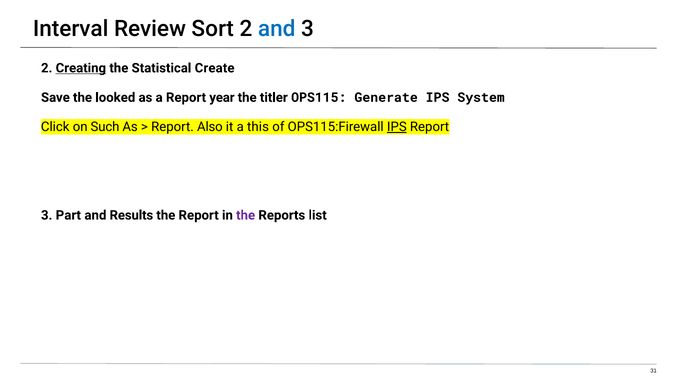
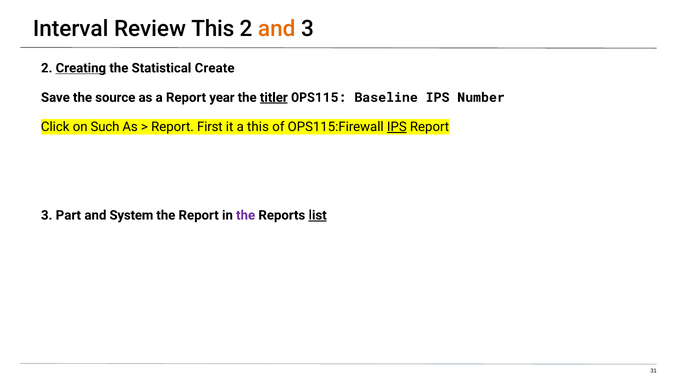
Review Sort: Sort -> This (213, 29)
and colour: blue -> orange (277, 29)
looked: looked -> source (115, 97)
titler underline: none -> present (274, 97)
Generate: Generate -> Baseline (386, 97)
System: System -> Number (481, 97)
Also: Also -> First (210, 127)
Results: Results -> System (131, 215)
list underline: none -> present (318, 215)
